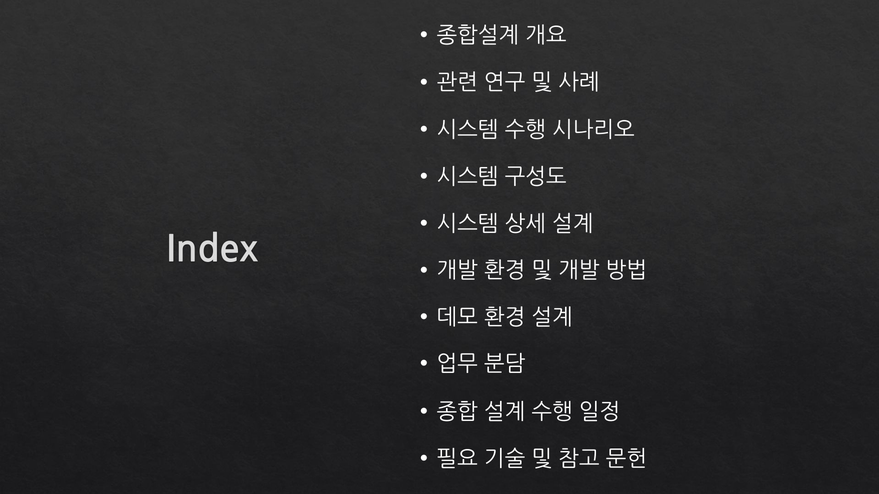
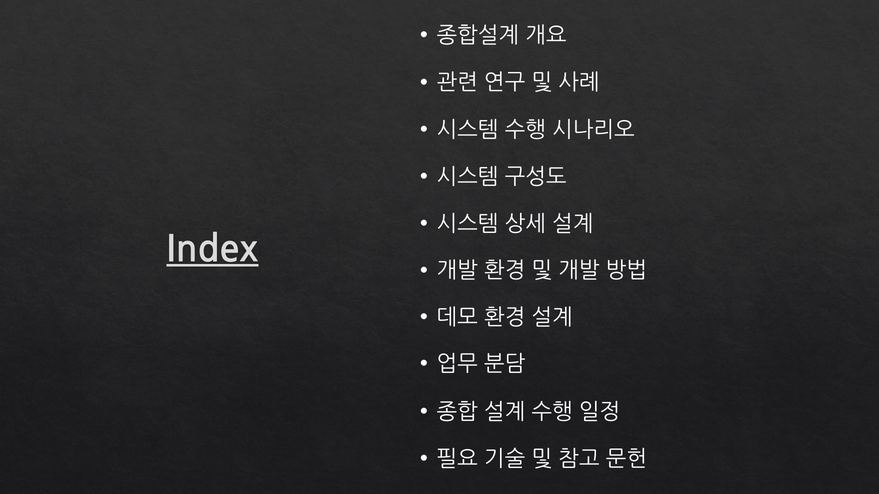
Index underline: none -> present (213, 250)
